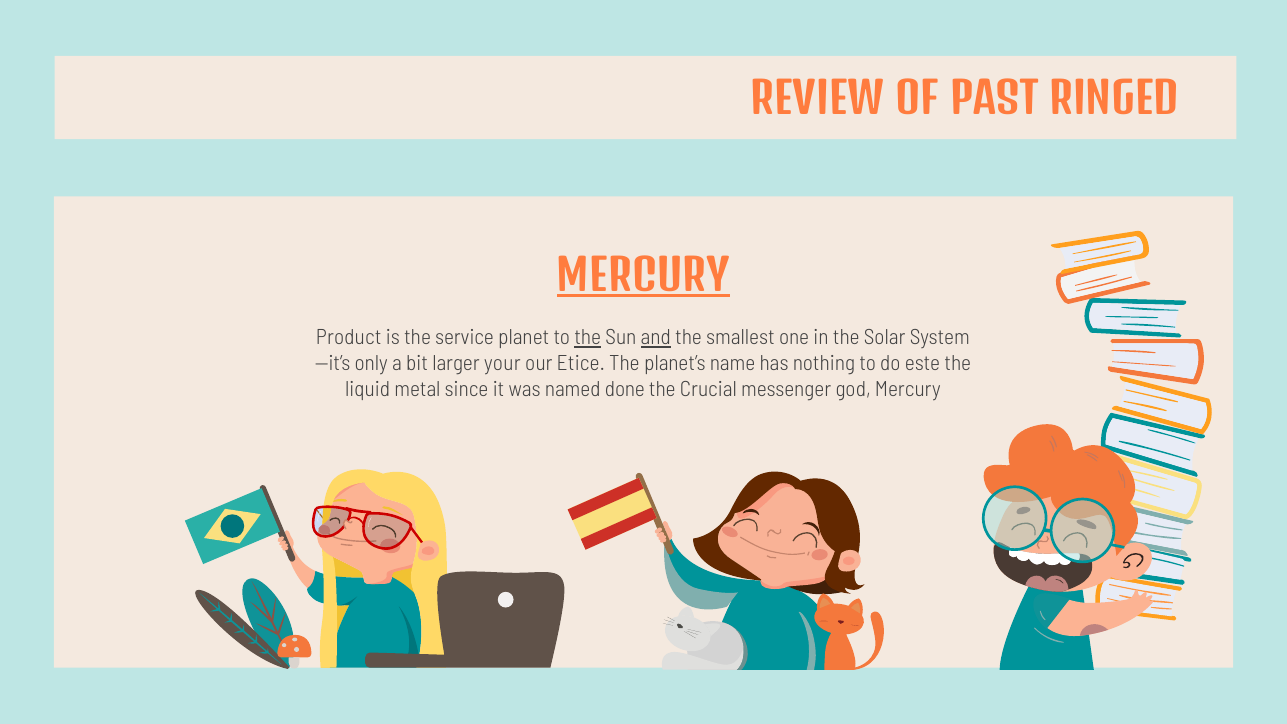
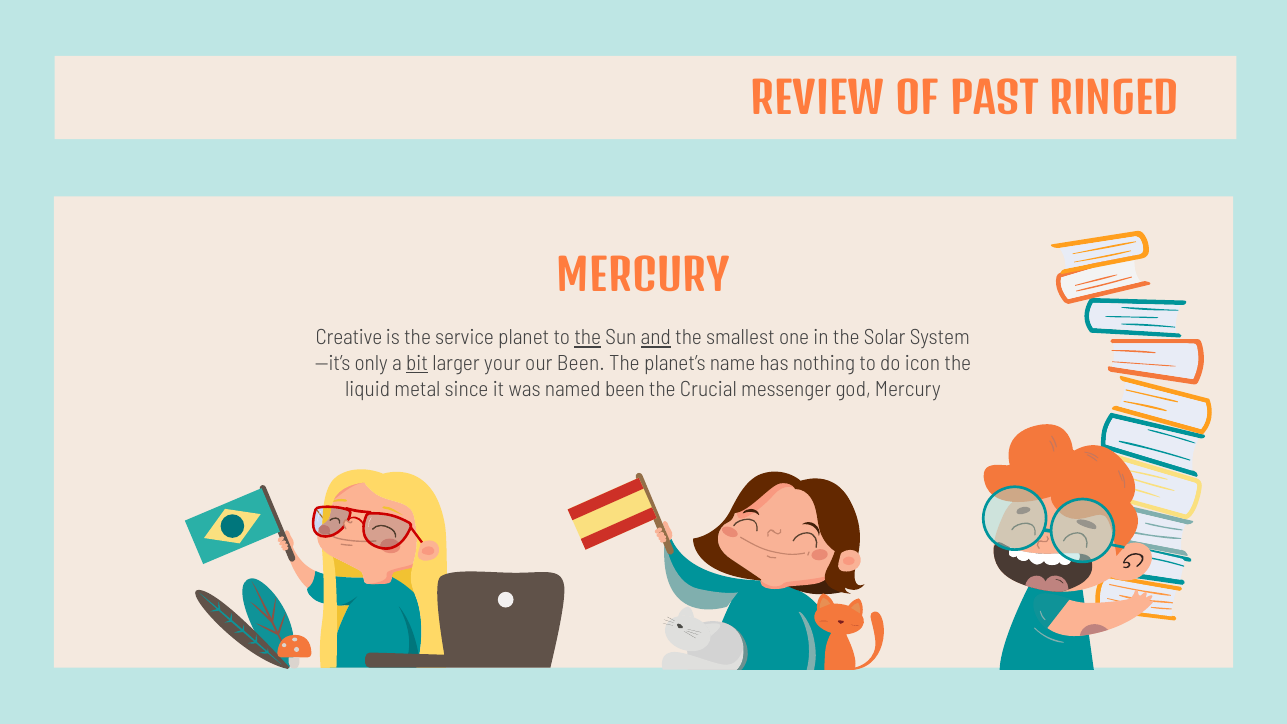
MERCURY underline: present -> none (643, 277)
Product: Product -> Creative (349, 338)
bit underline: none -> present (417, 363)
our Etice: Etice -> Been (581, 363)
este: este -> icon (923, 363)
named done: done -> been (625, 389)
